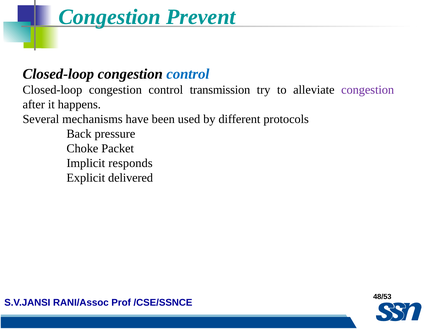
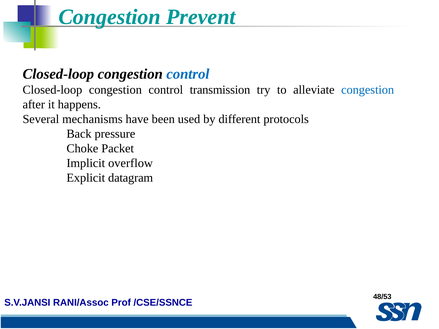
congestion colour: purple -> blue (368, 90)
responds: responds -> overflow (131, 163)
delivered: delivered -> datagram (131, 178)
